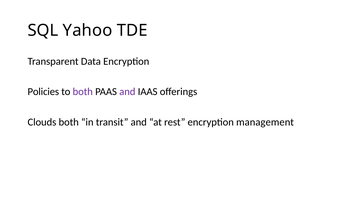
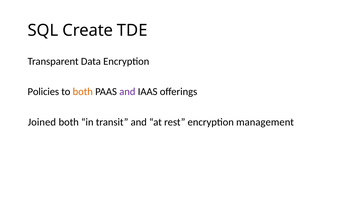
Yahoo: Yahoo -> Create (88, 30)
both colour: purple -> orange (83, 91)
Clouds: Clouds -> Joined (42, 122)
